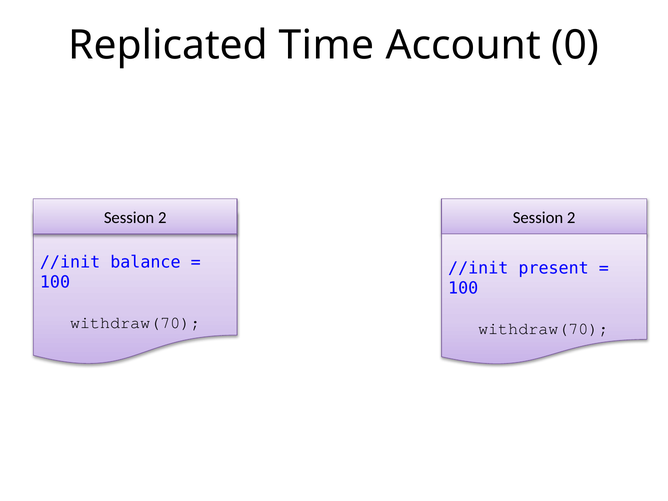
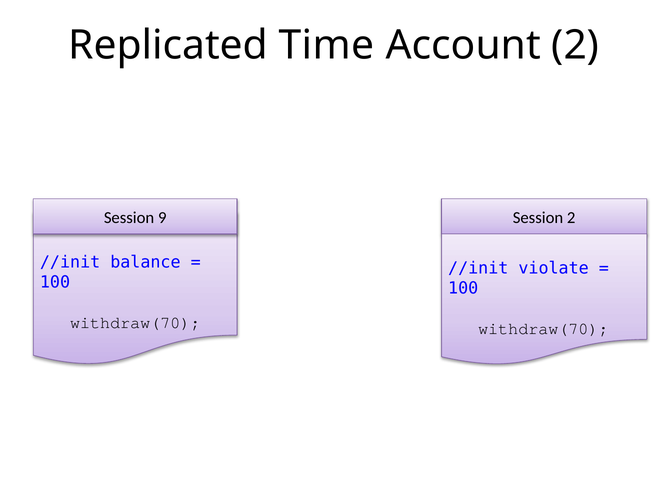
Account 0: 0 -> 2 (575, 45)
2: 2 -> 9 (162, 218)
present: present -> violate (554, 268)
